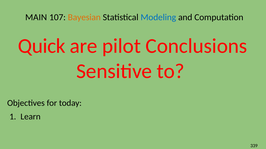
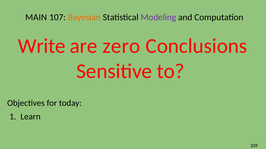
Modeling colour: blue -> purple (158, 17)
Quick: Quick -> Write (42, 46)
pilot: pilot -> zero (121, 46)
